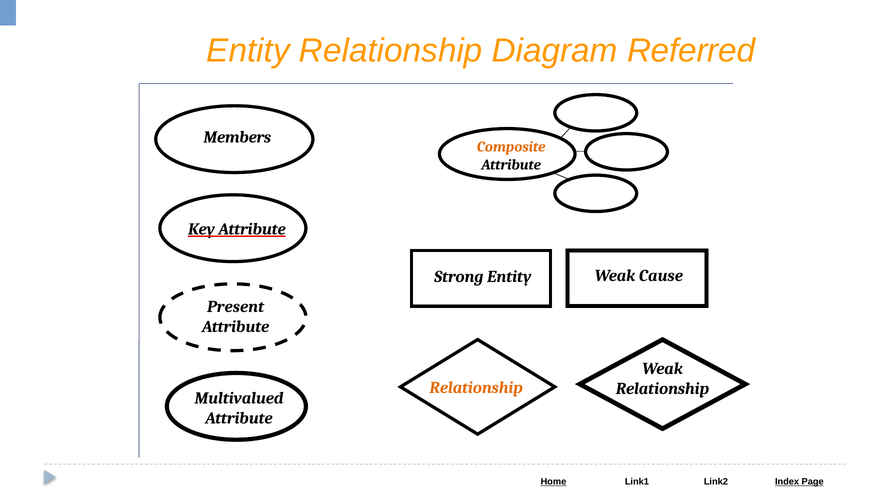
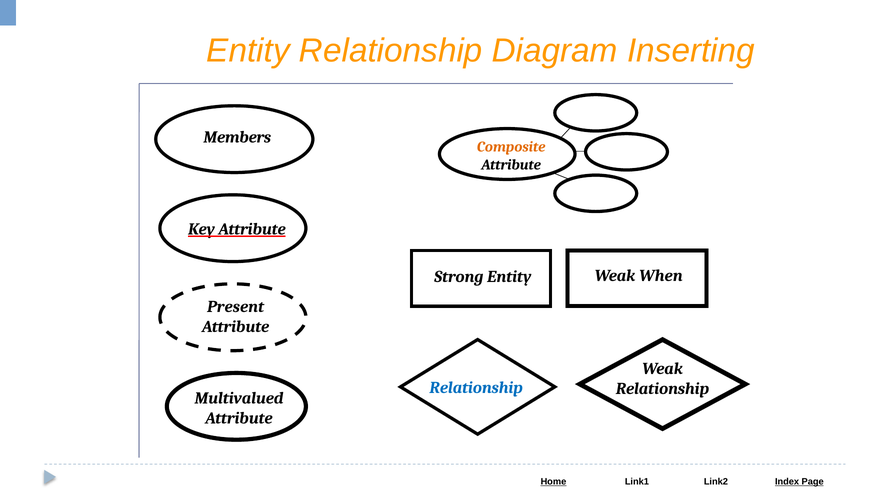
Referred: Referred -> Inserting (691, 51)
Cause: Cause -> When (661, 276)
Relationship colour: orange -> blue (476, 388)
